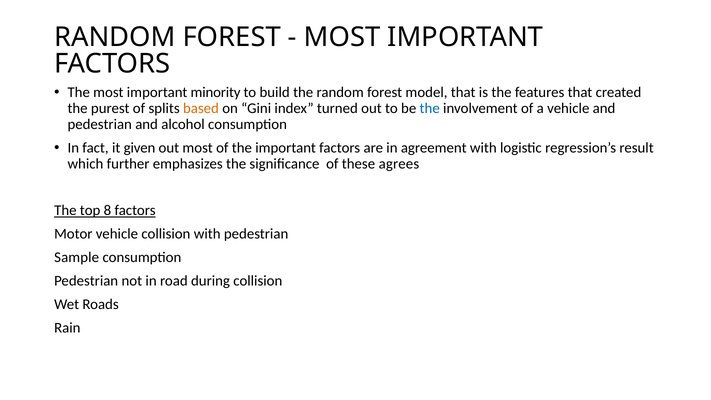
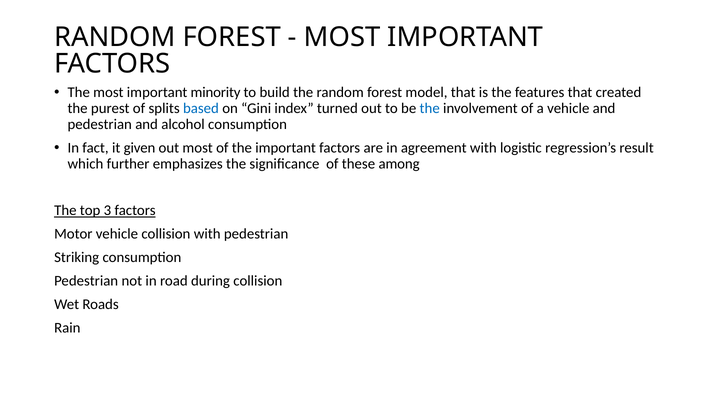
based colour: orange -> blue (201, 108)
agrees: agrees -> among (399, 164)
8: 8 -> 3 (107, 211)
Sample: Sample -> Striking (77, 257)
